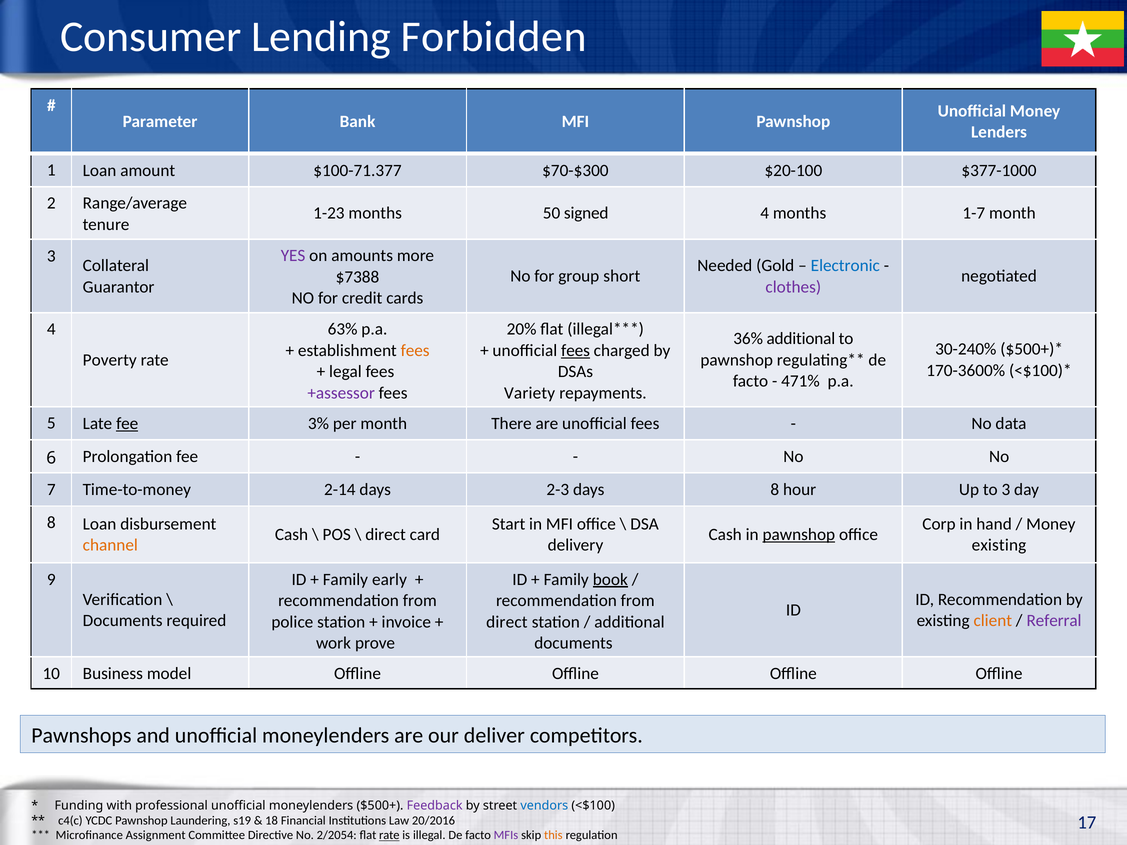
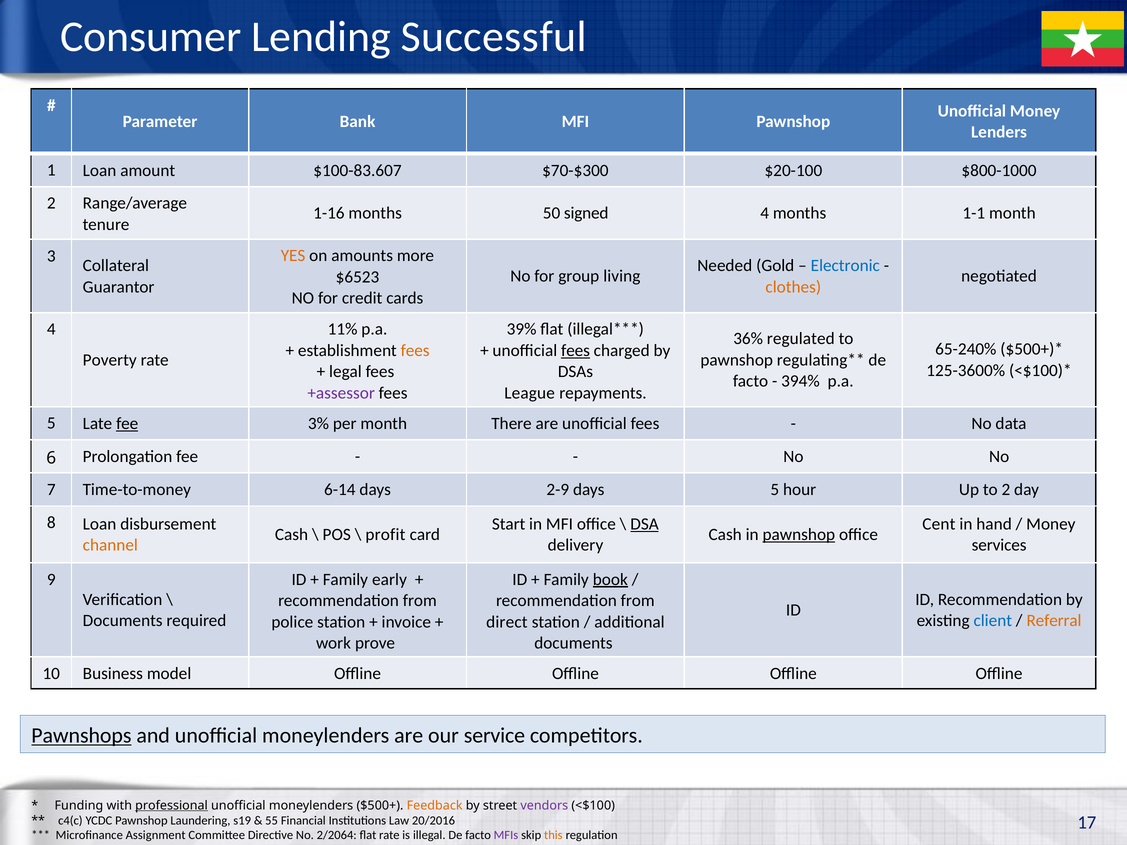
Forbidden: Forbidden -> Successful (494, 37)
$100-71.377: $100-71.377 -> $100-83.607 (357, 170)
$377-1000: $377-1000 -> $800-1000 (999, 170)
1-23: 1-23 -> 1-16 (329, 213)
1-7: 1-7 -> 1-1 (974, 213)
YES colour: purple -> orange (293, 256)
short: short -> living (622, 276)
$7388: $7388 -> $6523 (358, 277)
clothes colour: purple -> orange (793, 287)
63%: 63% -> 11% (343, 329)
20%: 20% -> 39% (522, 329)
36% additional: additional -> regulated (801, 339)
30-240%: 30-240% -> 65-240% (966, 349)
170-3600%: 170-3600% -> 125-3600% (966, 371)
471%: 471% -> 394% (800, 381)
Variety: Variety -> League (530, 393)
2-14: 2-14 -> 6-14 (340, 490)
2-3: 2-3 -> 2-9 (558, 490)
days 8: 8 -> 5 (775, 490)
to 3: 3 -> 2 (1006, 490)
DSA underline: none -> present (645, 524)
Corp: Corp -> Cent (939, 524)
direct: direct -> profit (385, 535)
existing: existing -> services (999, 545)
client colour: orange -> blue (993, 621)
Referral colour: purple -> orange (1054, 621)
Pawnshops underline: none -> present (81, 736)
deliver: deliver -> service (494, 736)
professional underline: none -> present (171, 806)
Feedback colour: purple -> orange (435, 806)
vendors colour: blue -> purple (544, 806)
18: 18 -> 55 (272, 821)
2/2054: 2/2054 -> 2/2064 (337, 836)
rate underline: present -> none (389, 836)
